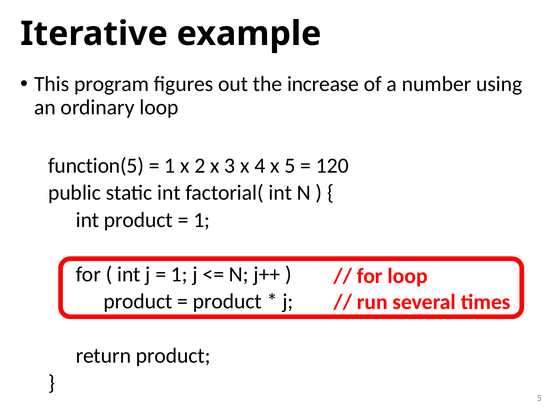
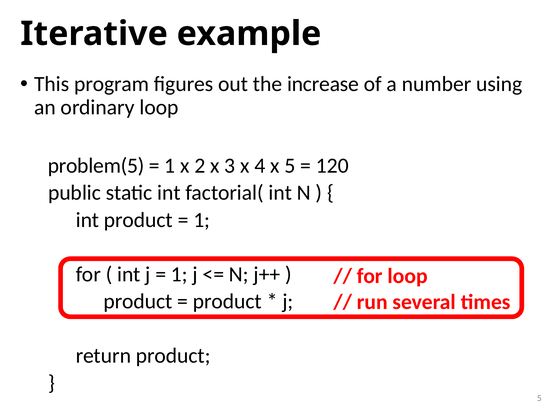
function(5: function(5 -> problem(5 (96, 166)
